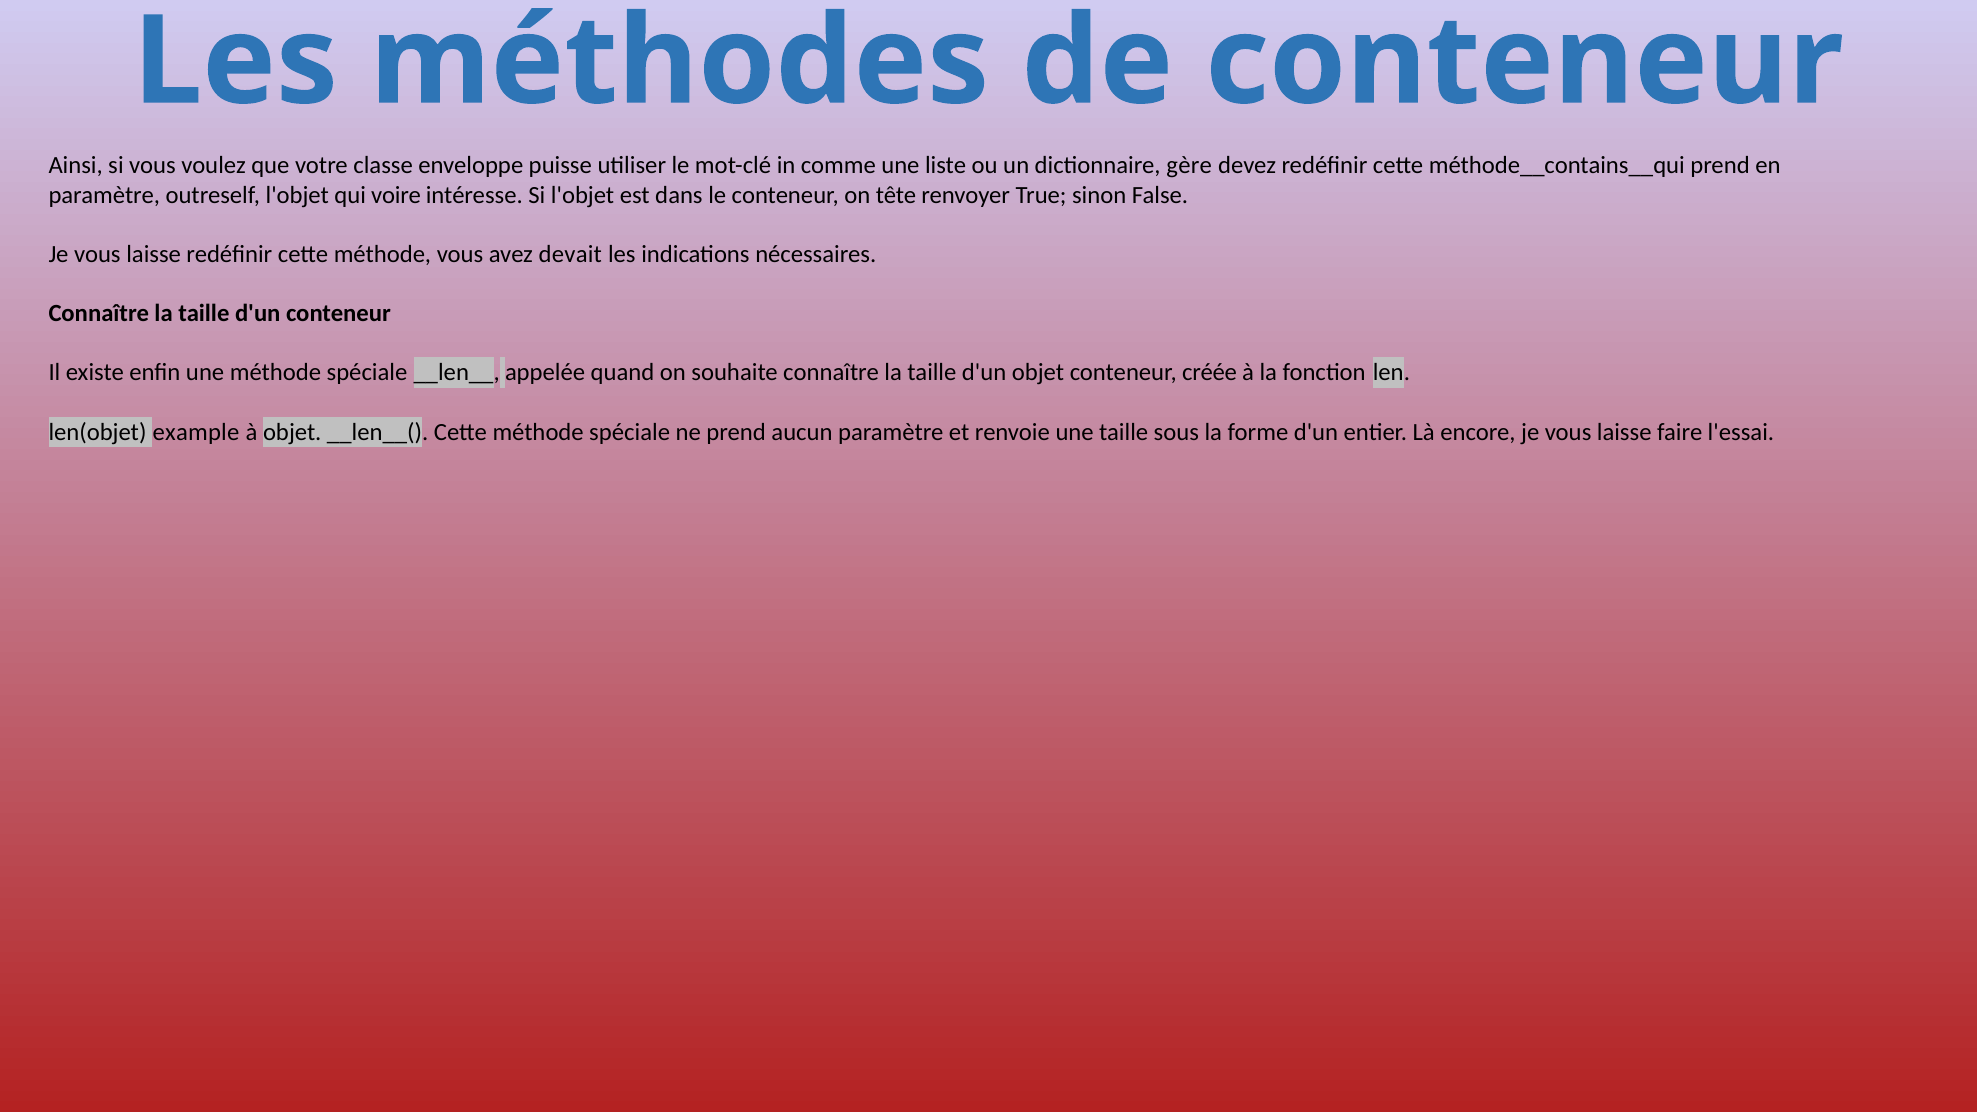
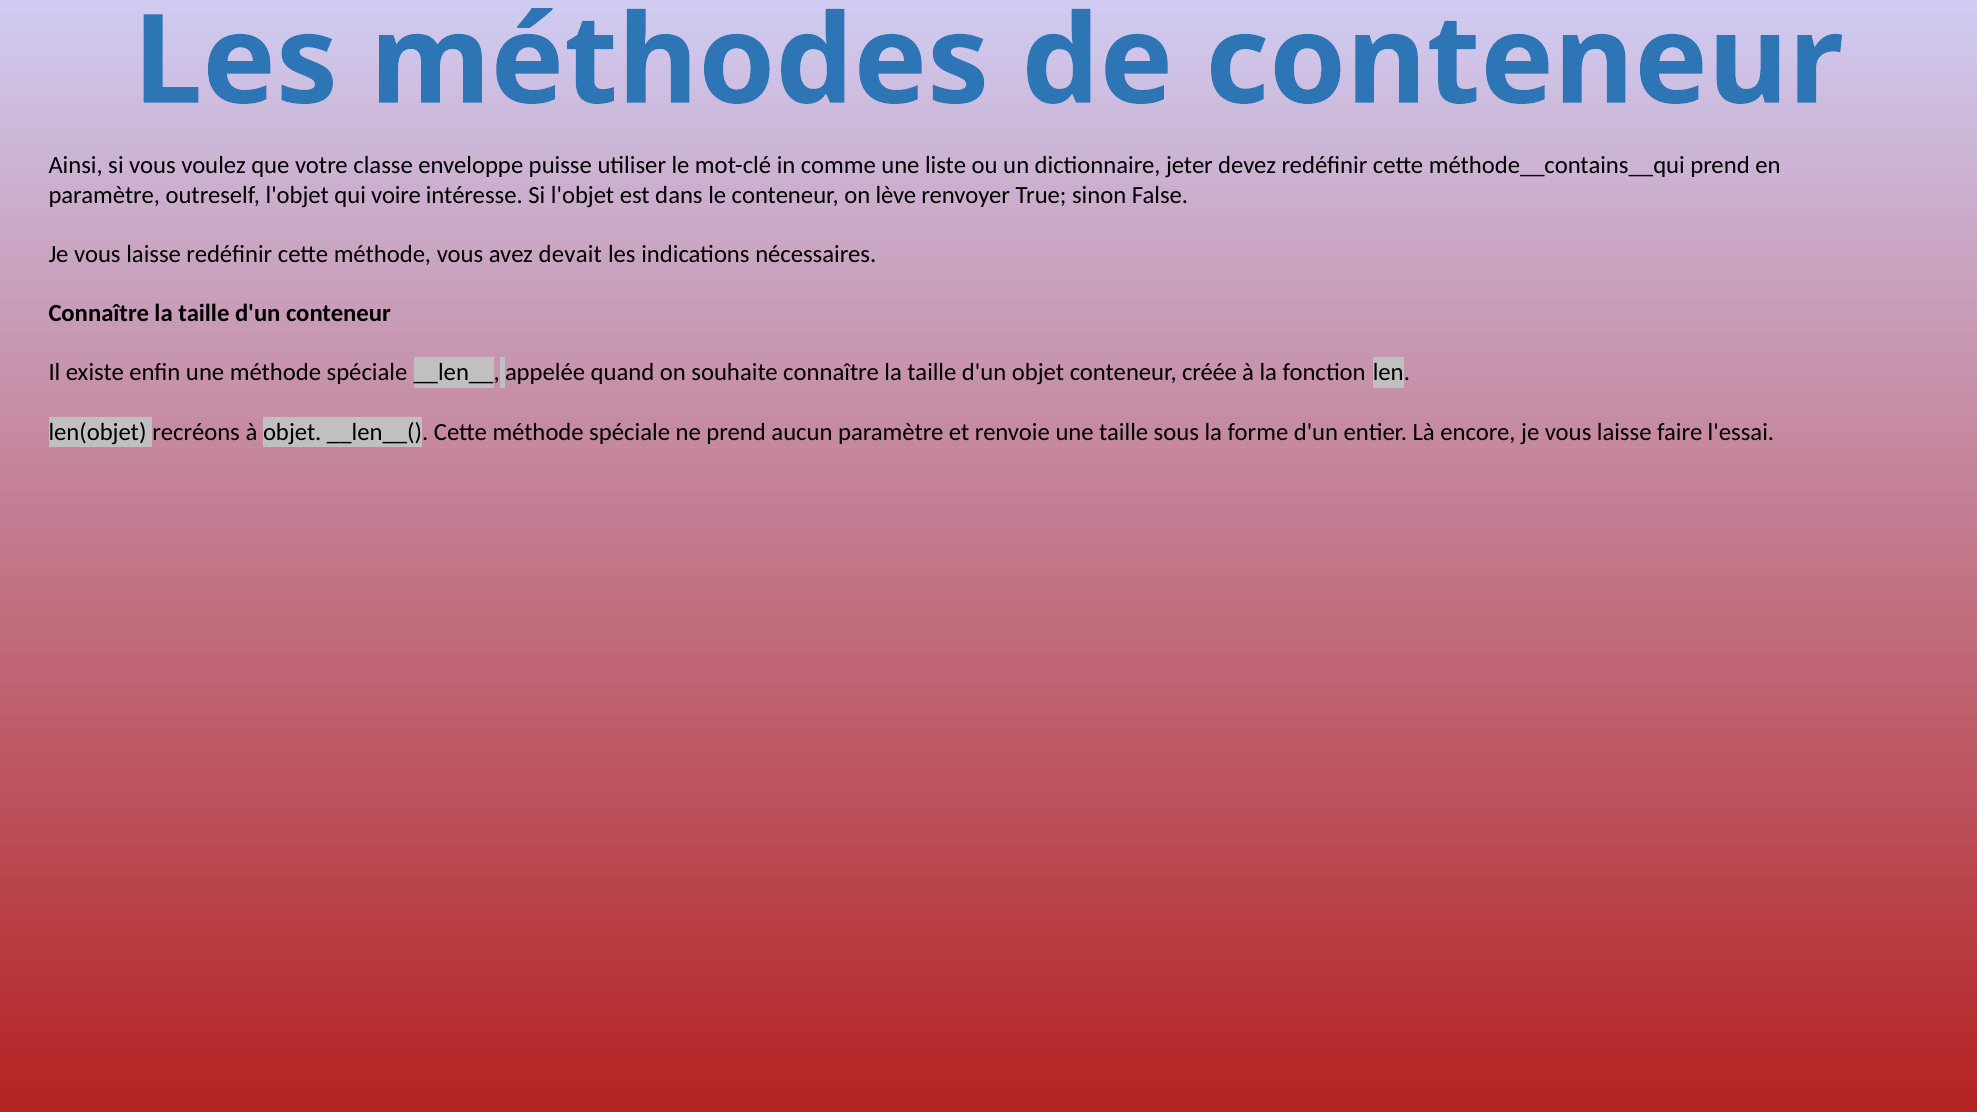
gère: gère -> jeter (1189, 165)
tête: tête -> lève (896, 195)
example: example -> recréons (196, 432)
